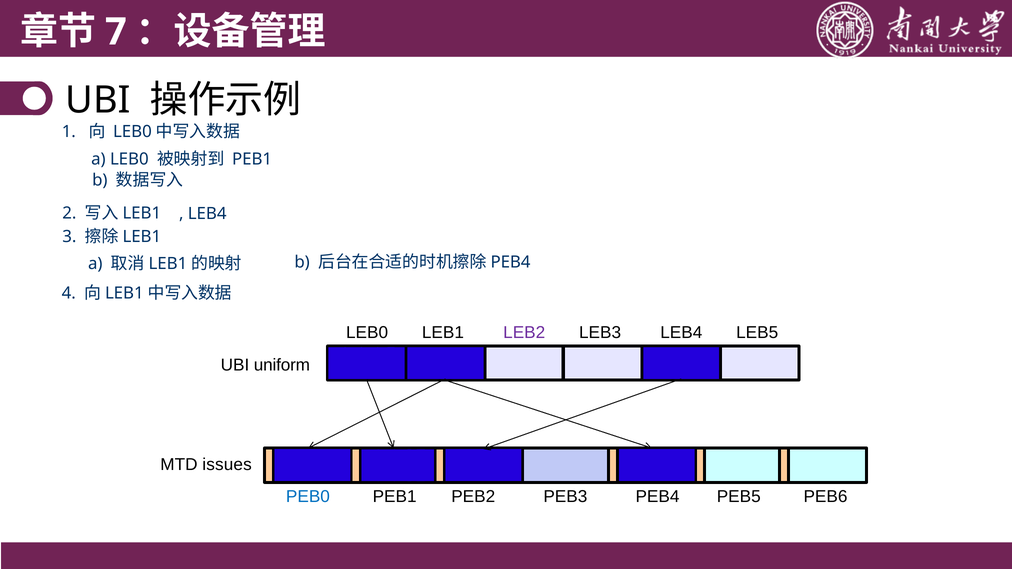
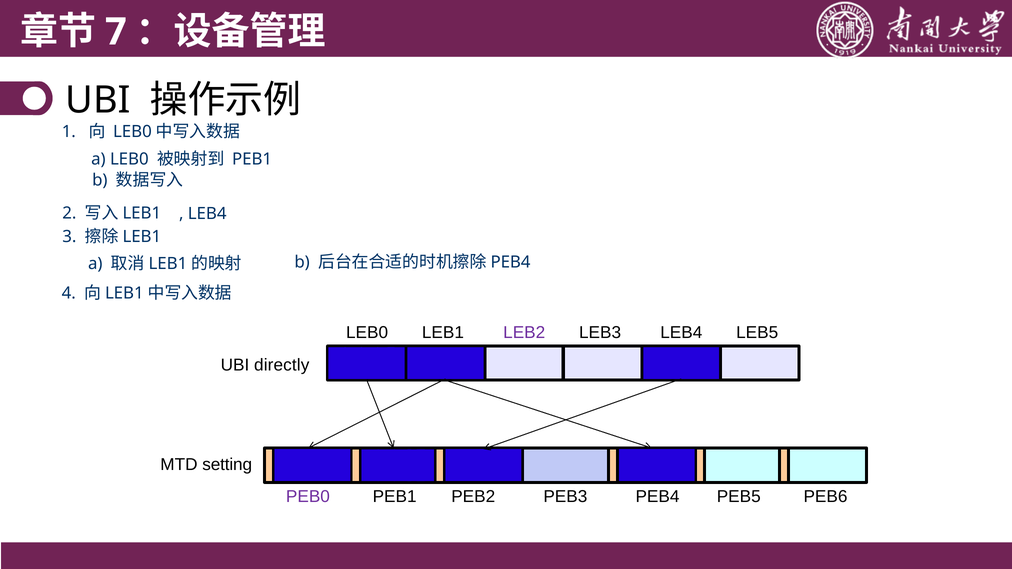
uniform: uniform -> directly (282, 365)
issues: issues -> setting (227, 465)
PEB0 colour: blue -> purple (308, 497)
